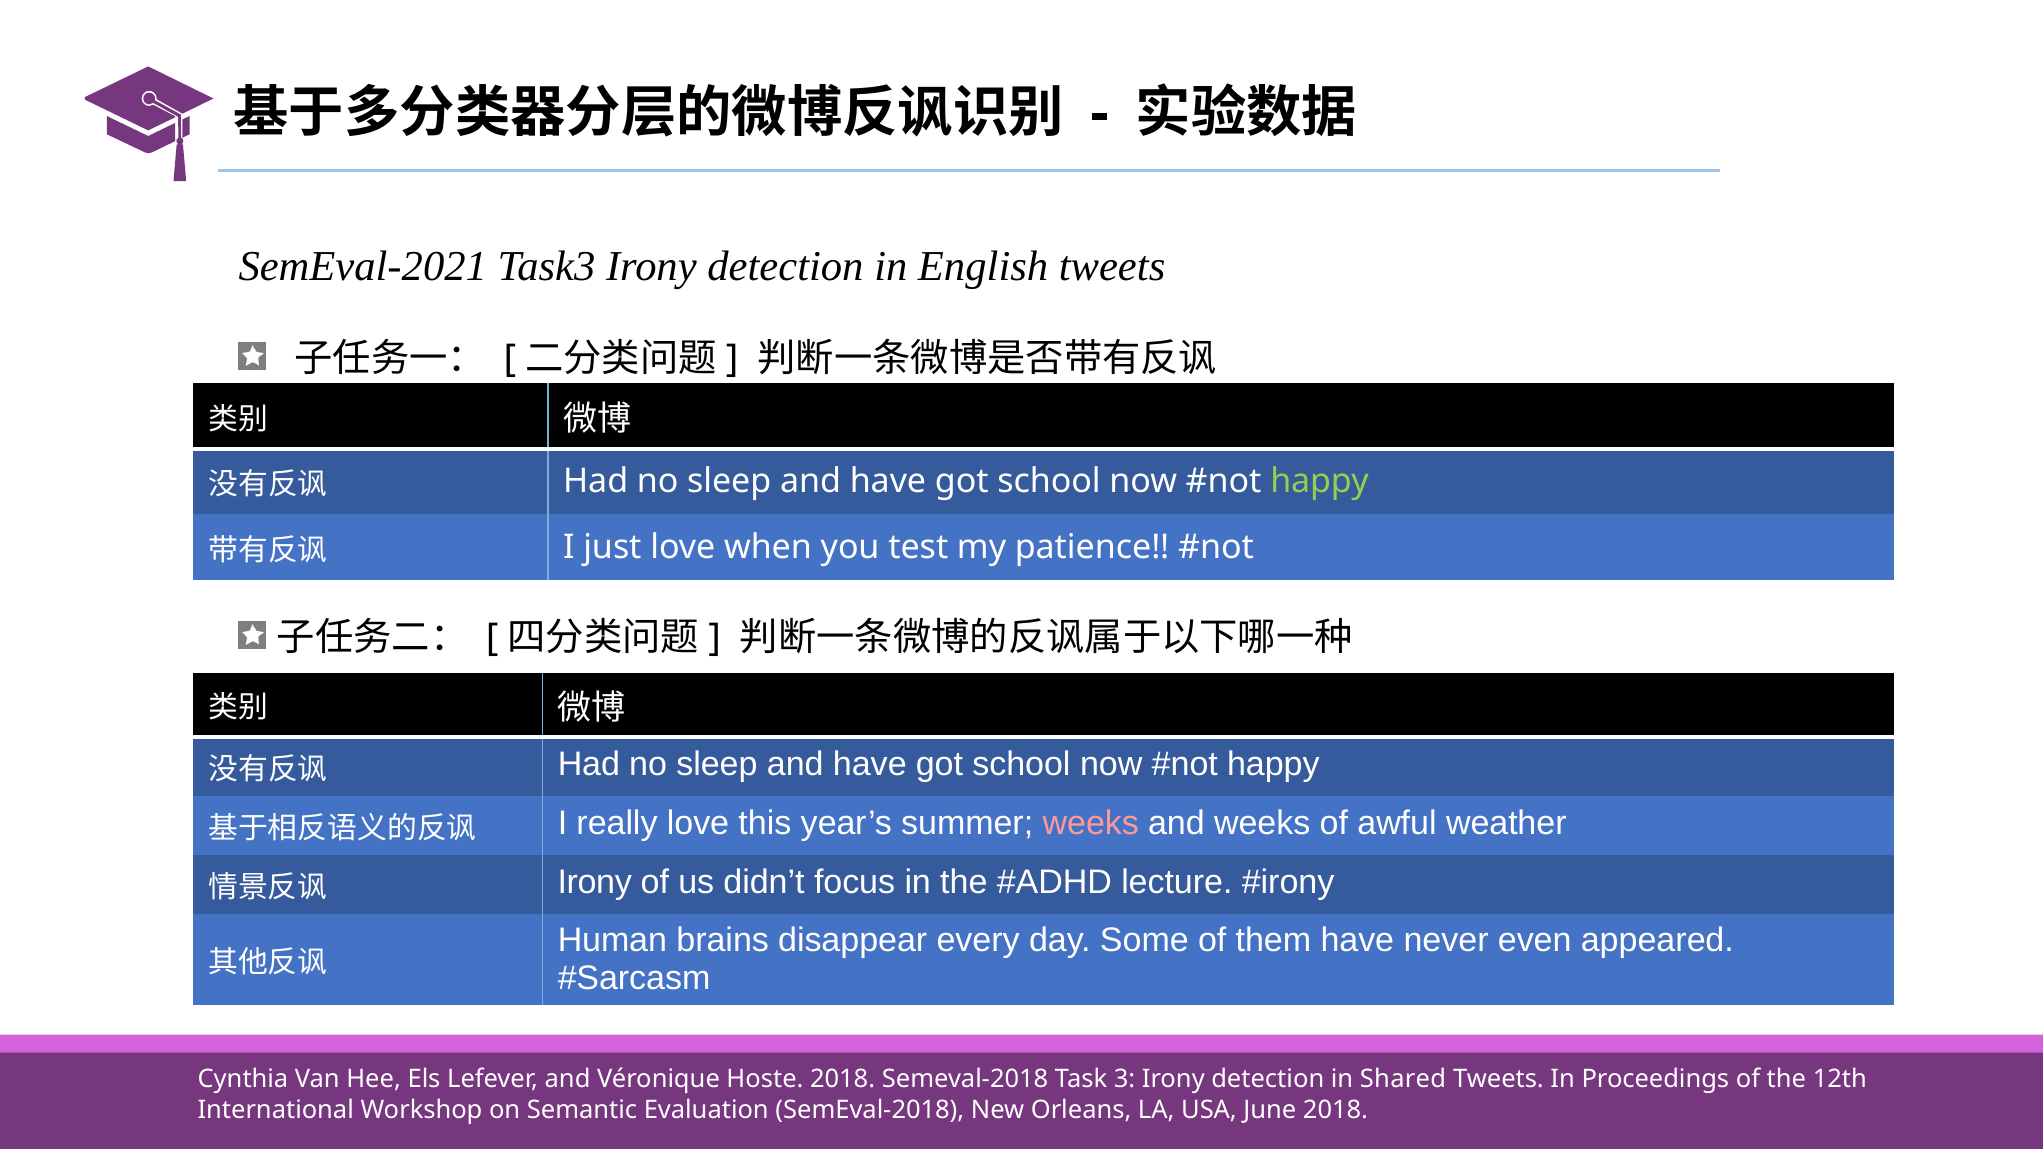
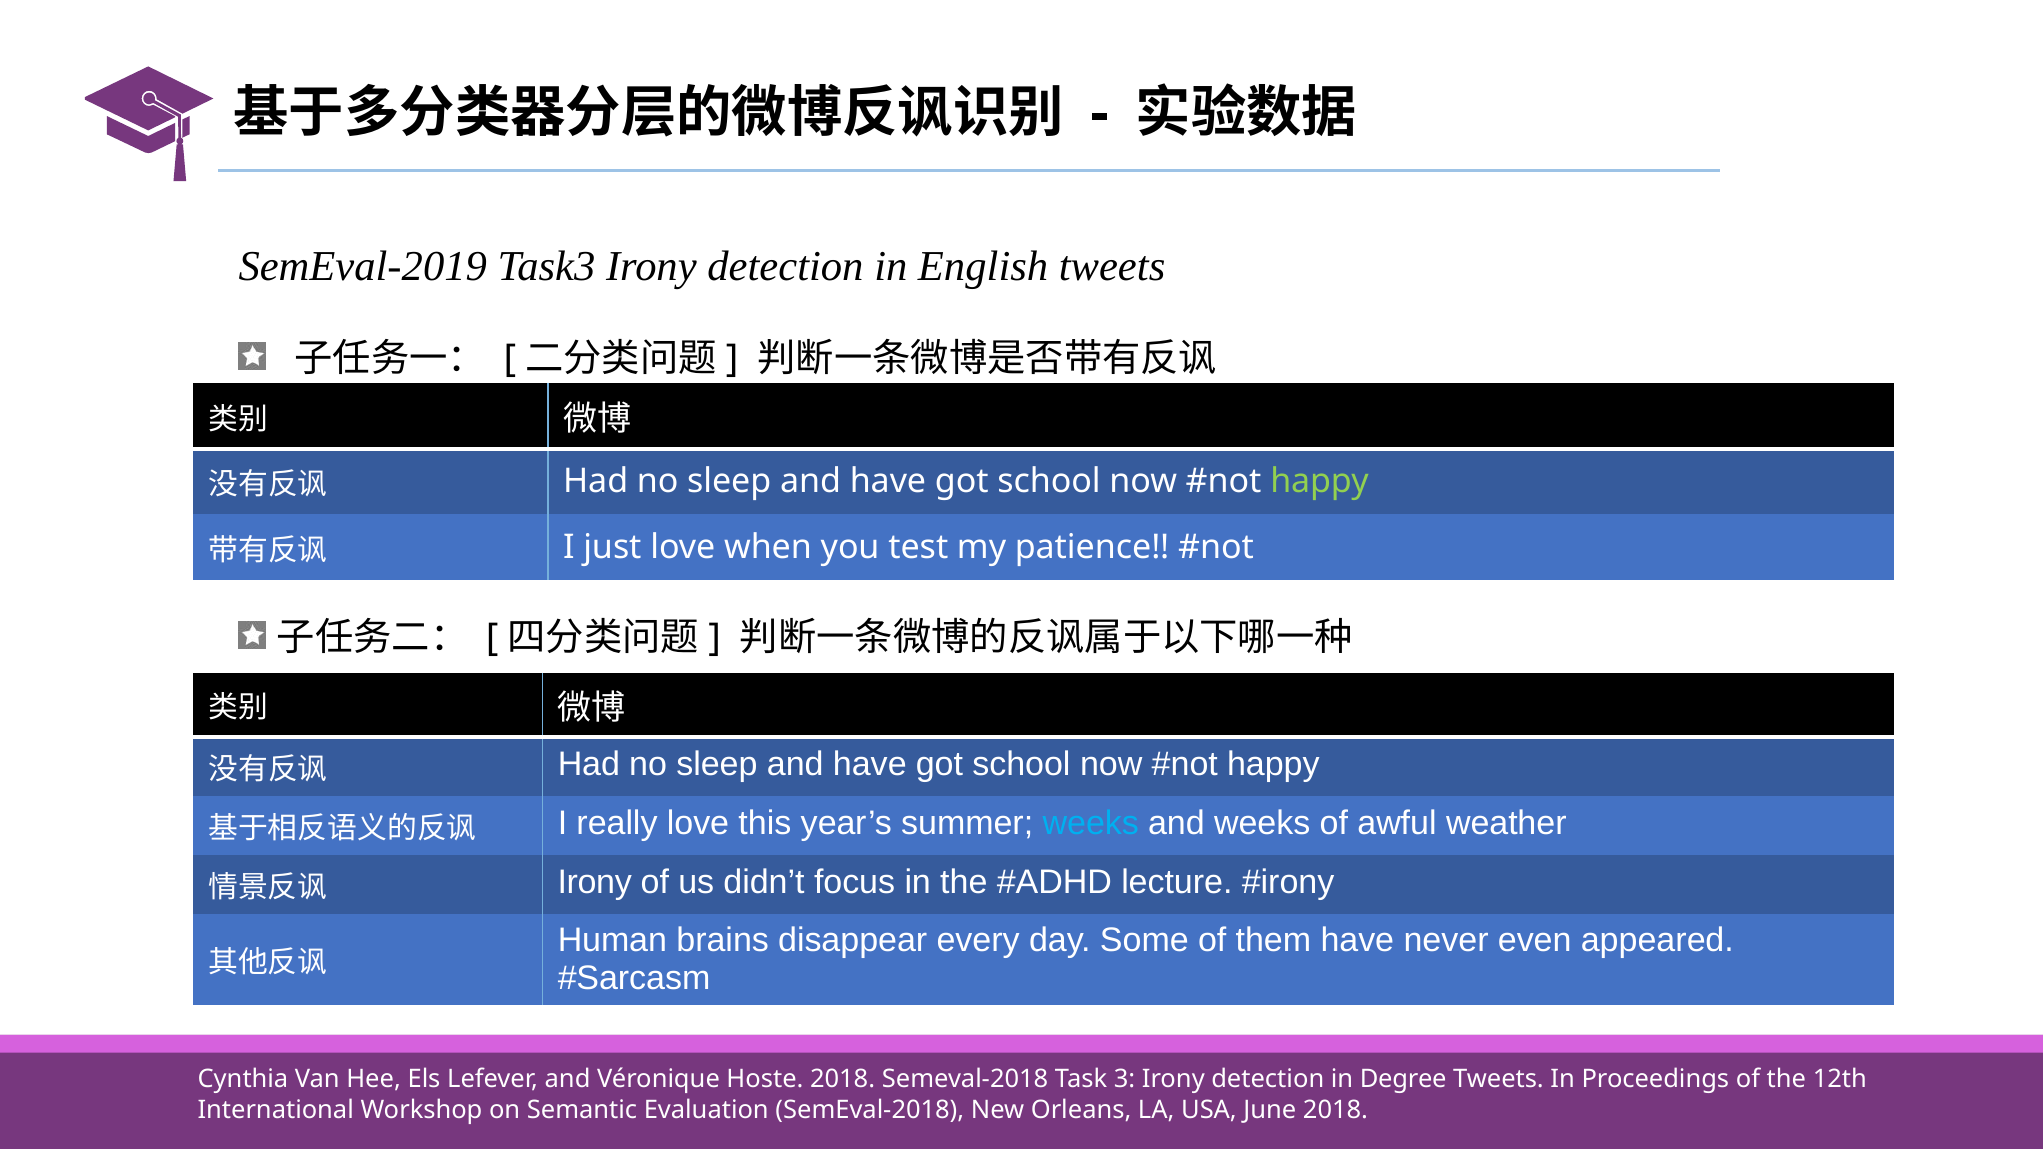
SemEval-2021: SemEval-2021 -> SemEval-2019 (363, 267)
weeks colour: pink -> light blue (1091, 823)
Shared: Shared -> Degree (1403, 1079)
